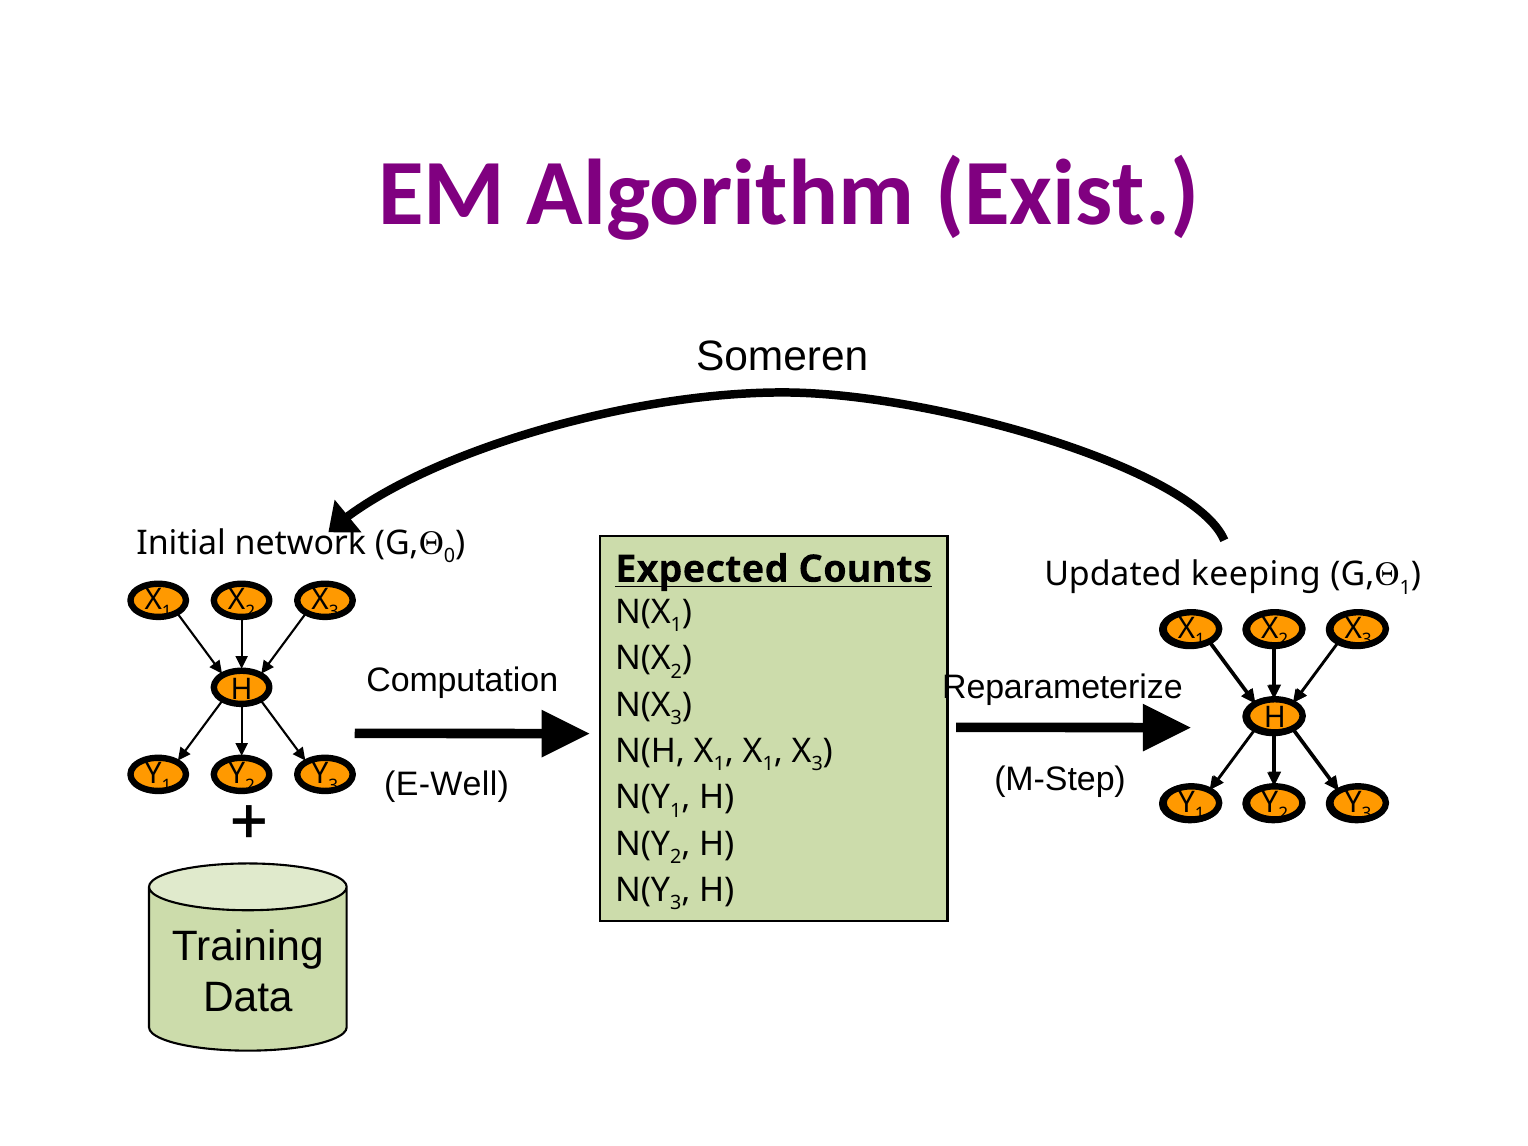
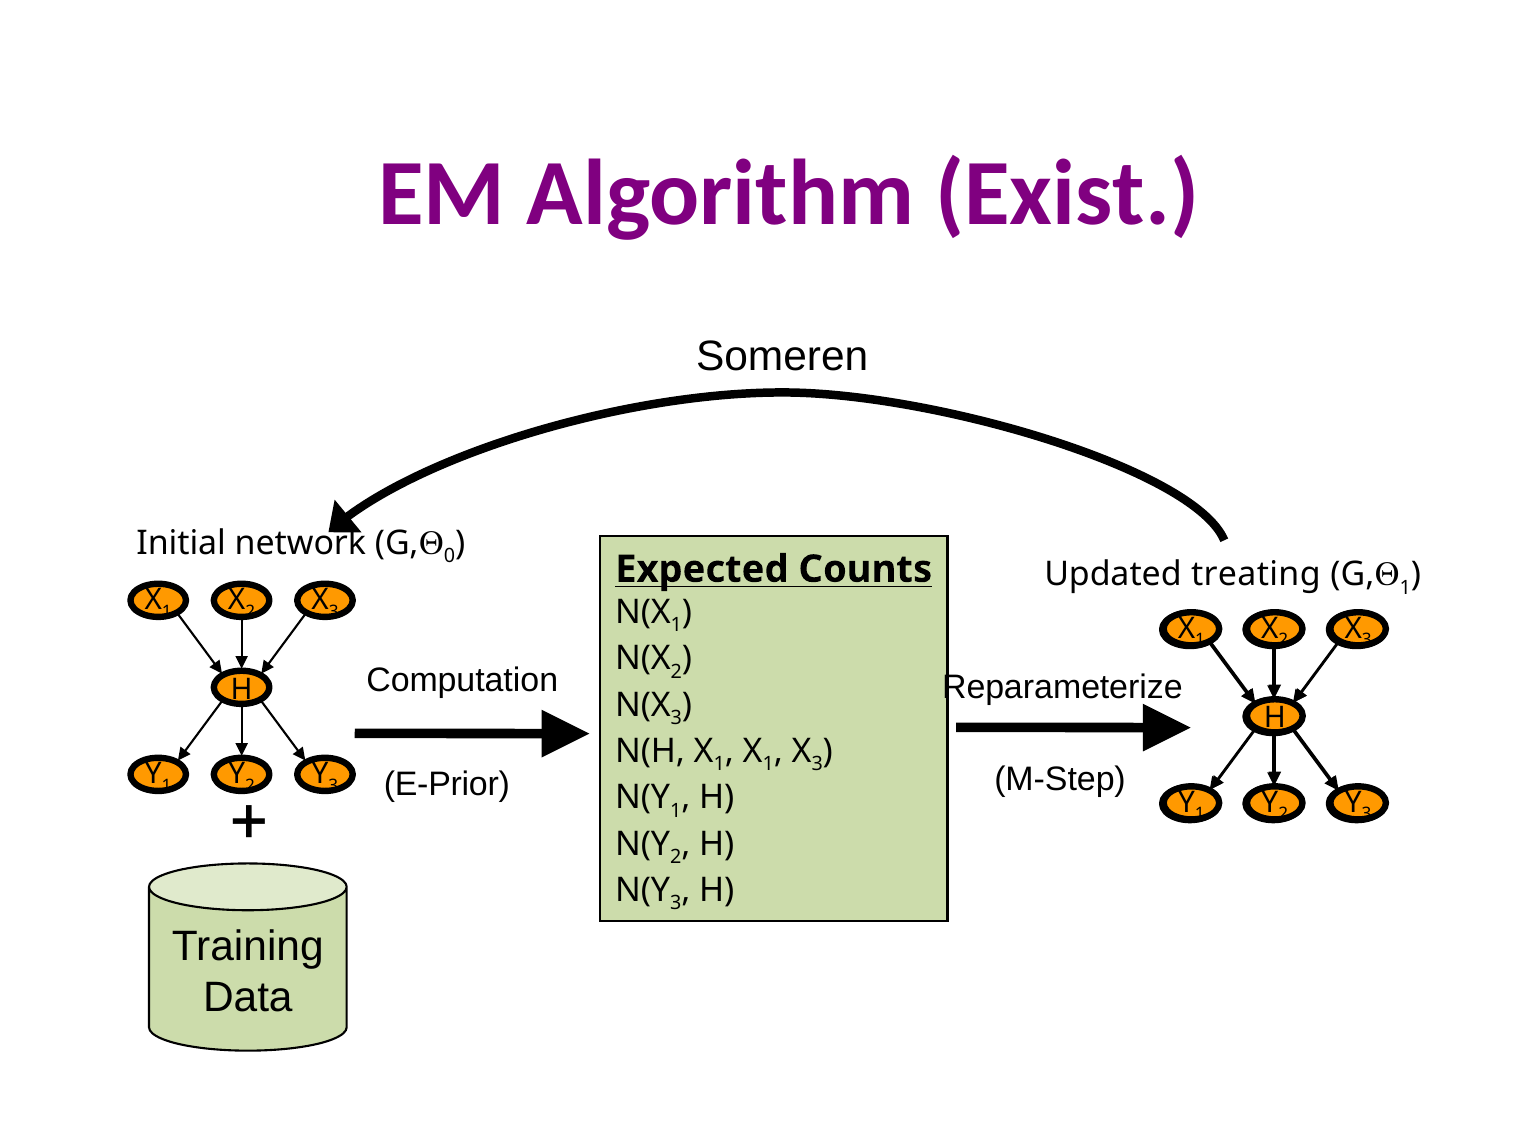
keeping: keeping -> treating (1256, 574)
E-Well: E-Well -> E-Prior (447, 784)
